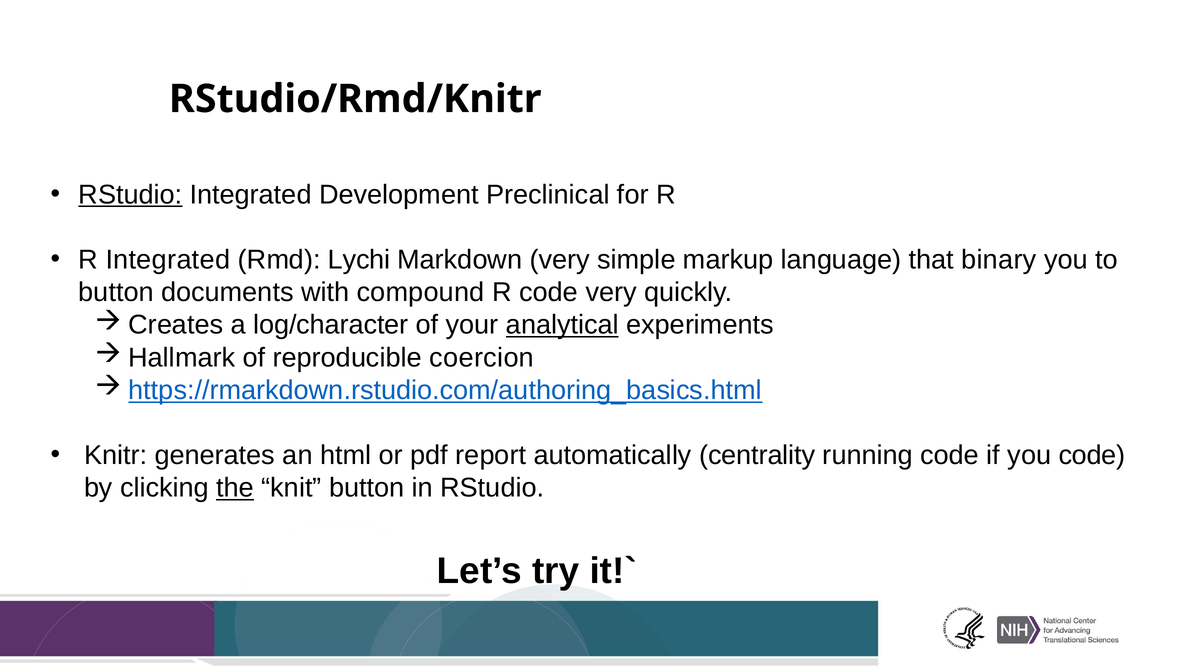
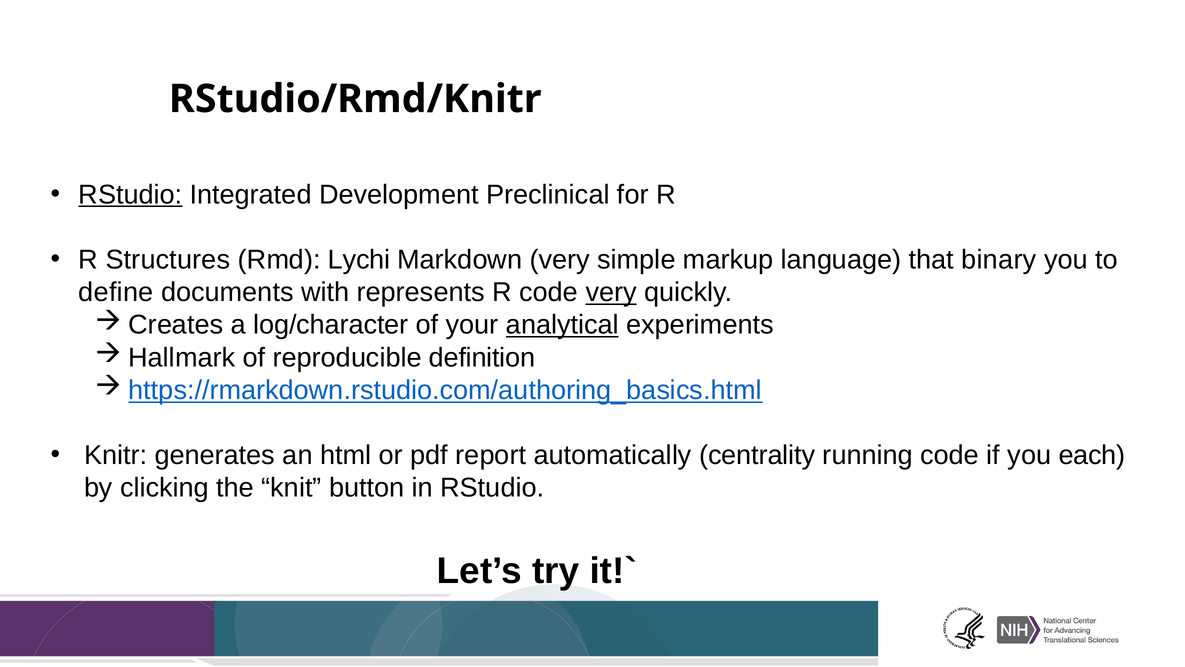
R Integrated: Integrated -> Structures (168, 260)
button: button -> define (116, 292)
compound: compound -> represents (421, 292)
very underline: none -> present (611, 292)
coercion: coercion -> definition (482, 357)
you code: code -> each (1092, 455)
the underline: present -> none (235, 488)
